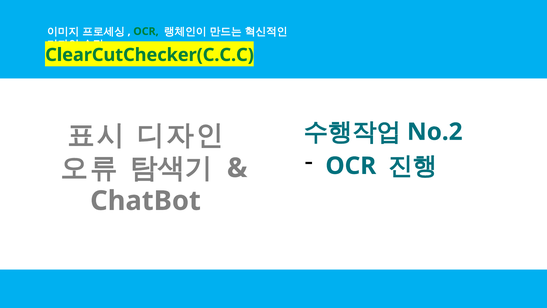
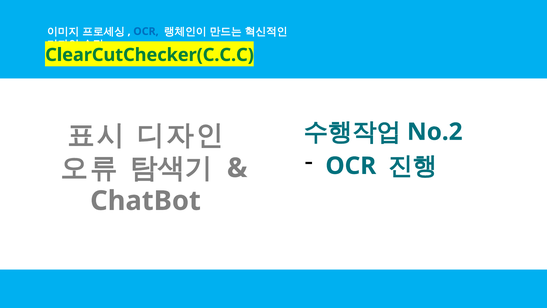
OCR colour: green -> blue (146, 31)
